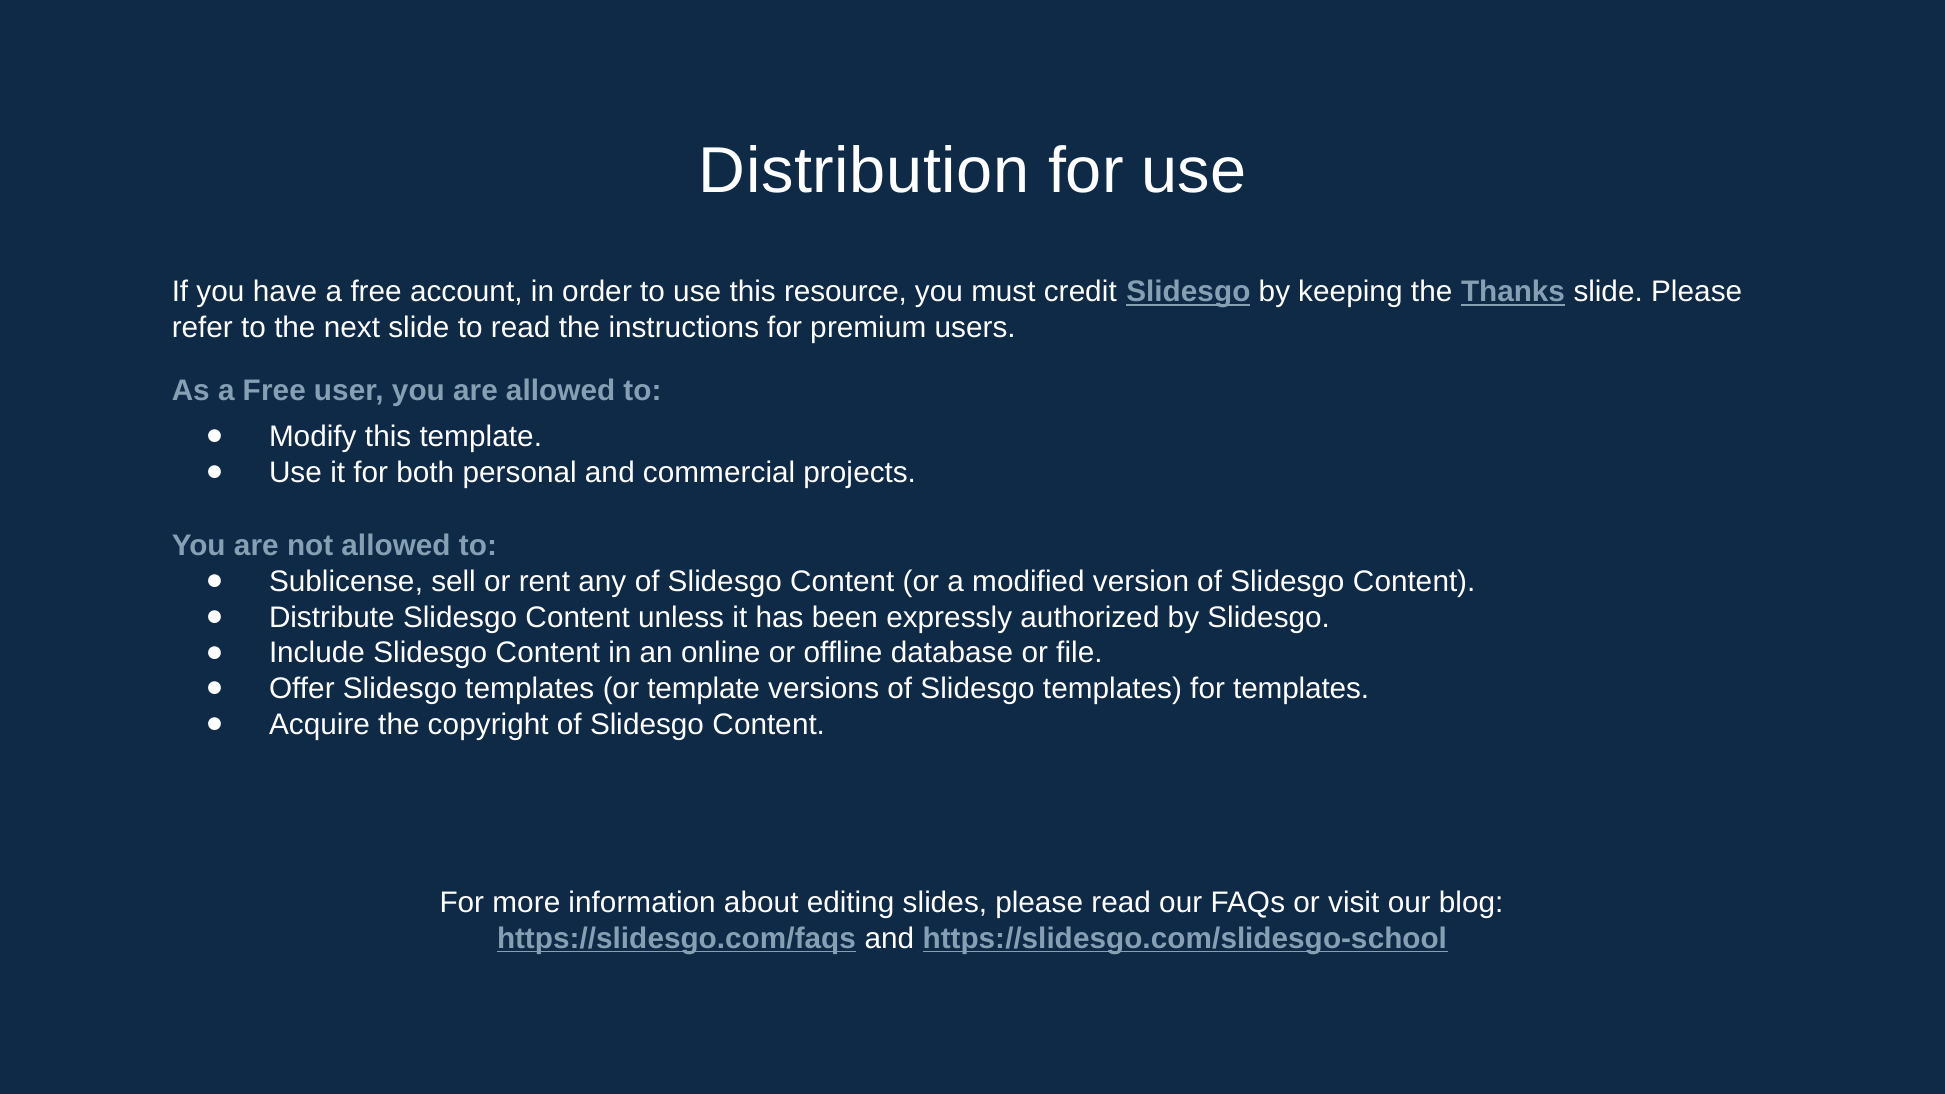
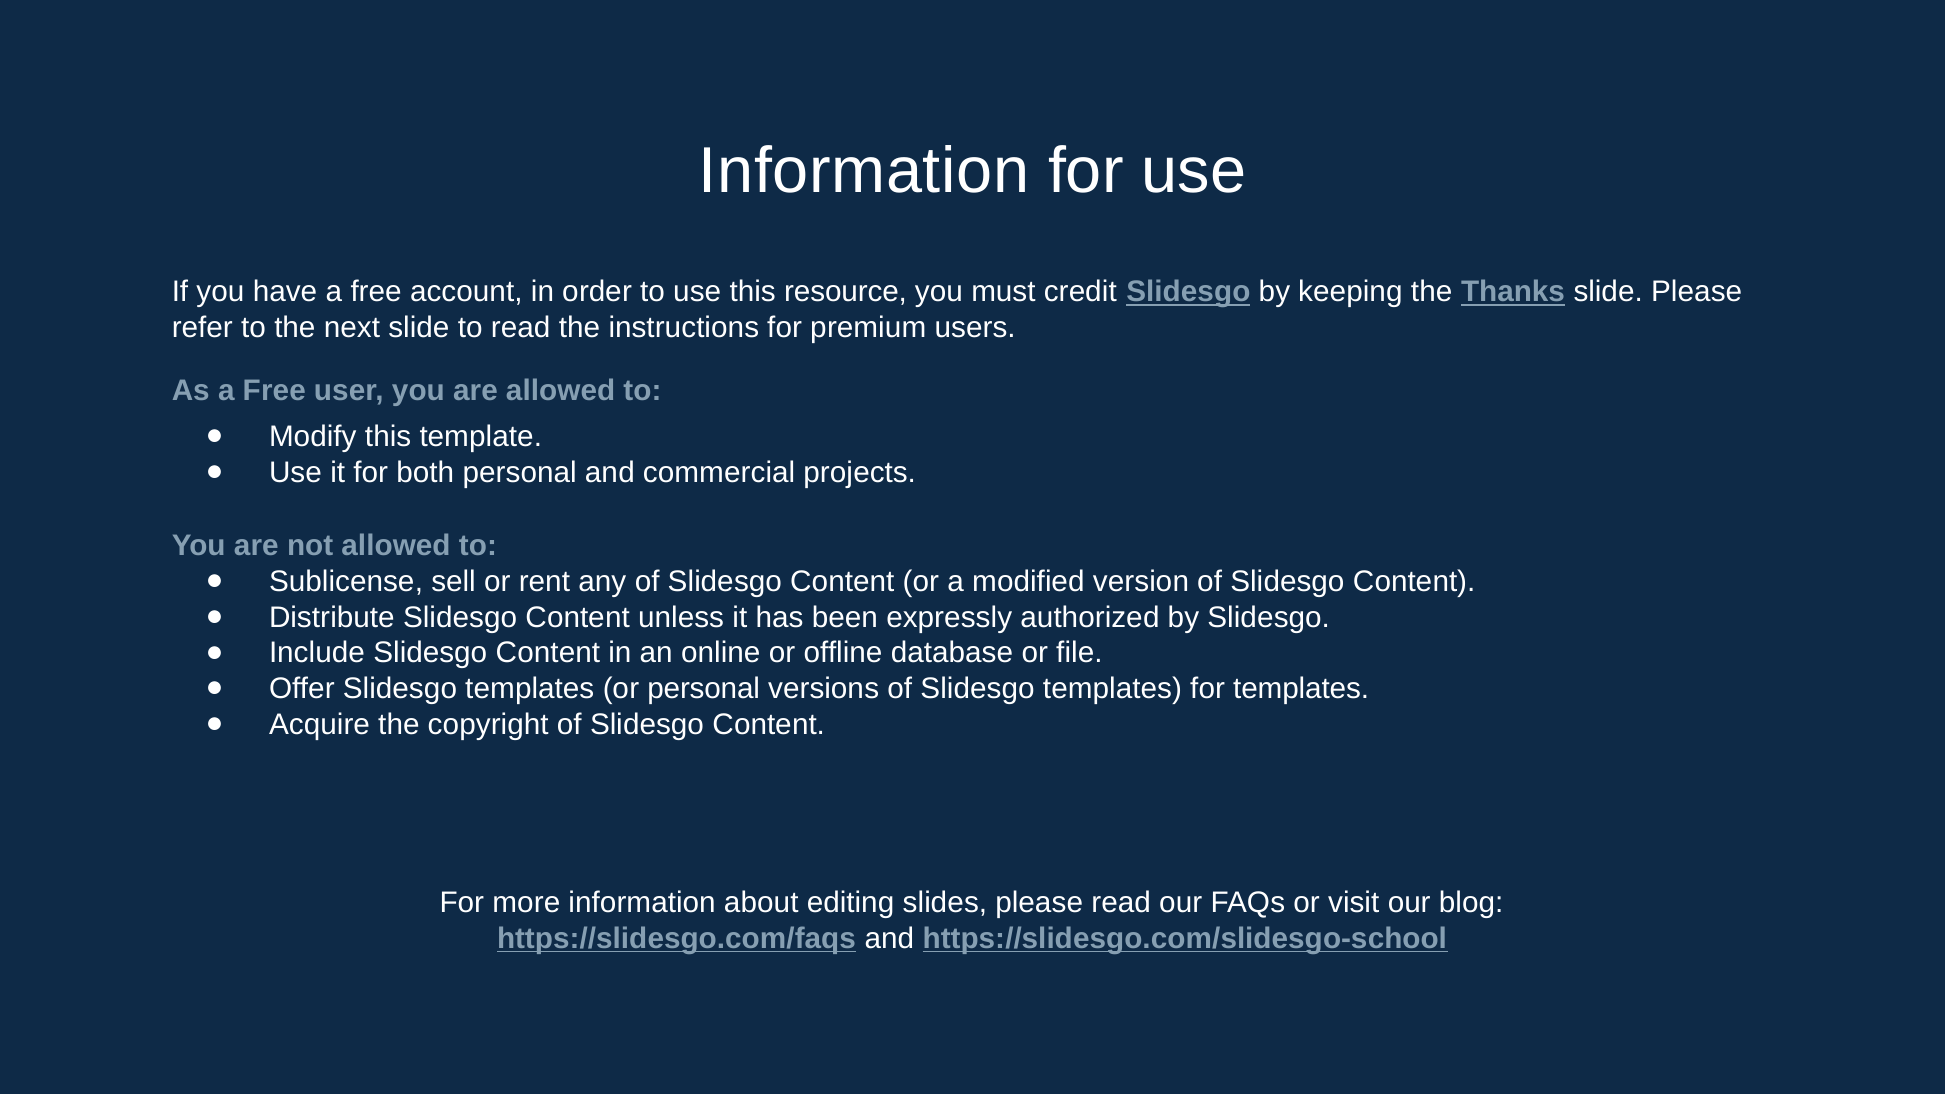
Distribution: Distribution -> Information (864, 172)
or template: template -> personal (704, 689)
